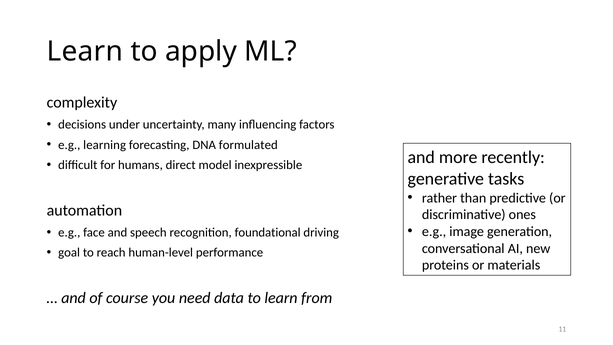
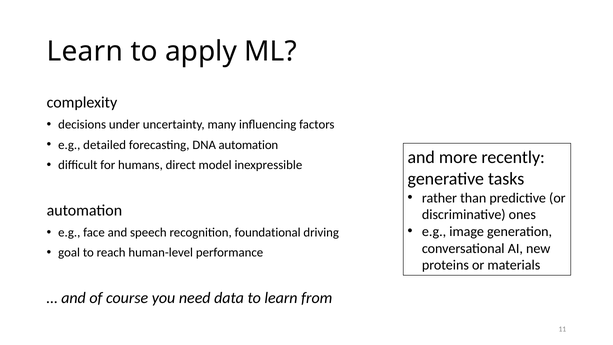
learning: learning -> detailed (105, 145)
DNA formulated: formulated -> automation (248, 145)
